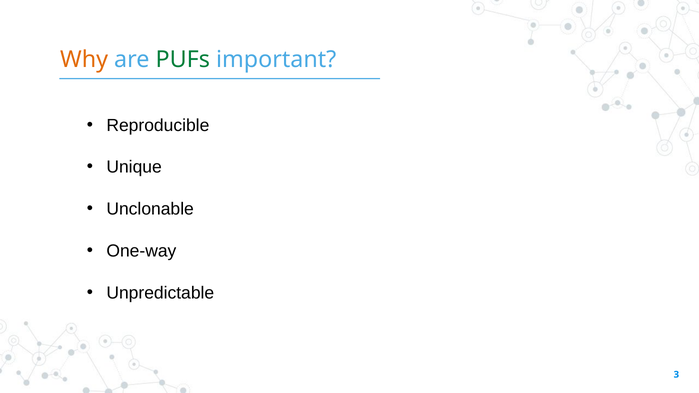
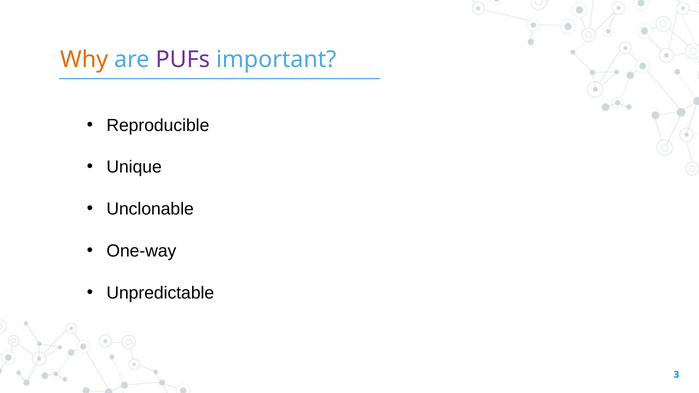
PUFs colour: green -> purple (183, 59)
